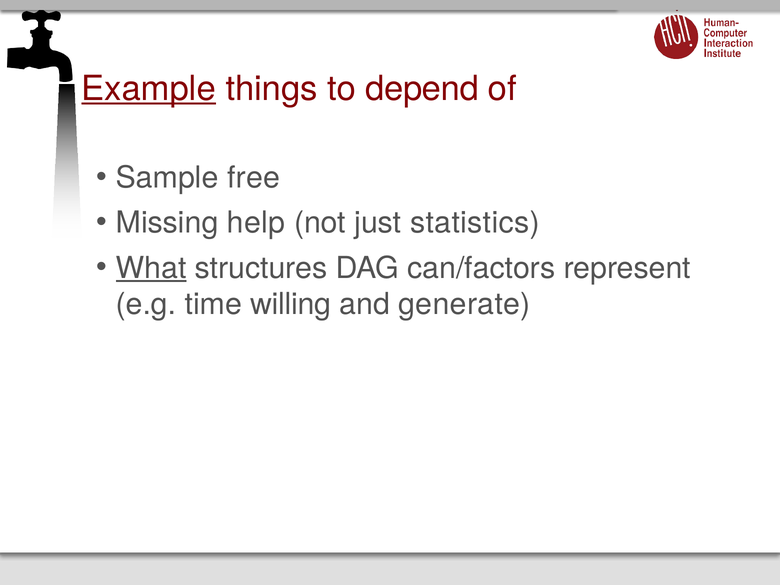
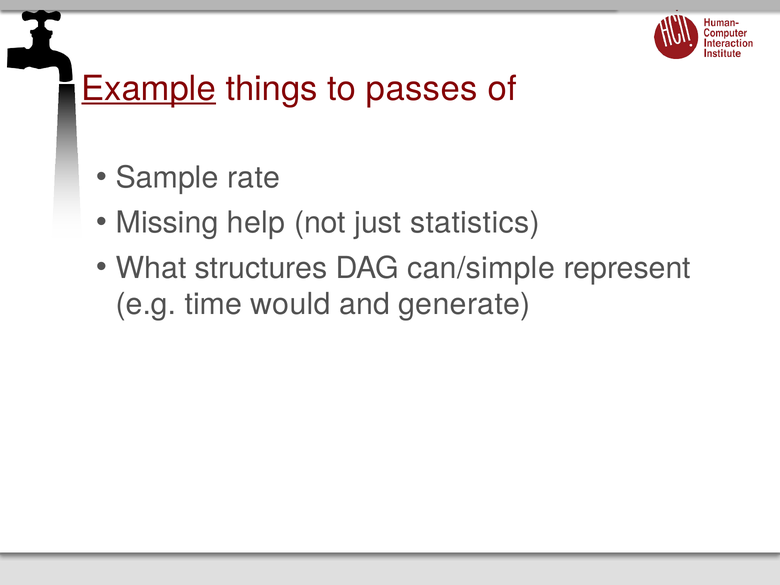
depend: depend -> passes (422, 89)
free: free -> rate (254, 178)
What underline: present -> none (151, 268)
can/factors: can/factors -> can/simple (481, 268)
willing: willing -> would (290, 304)
